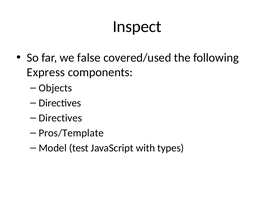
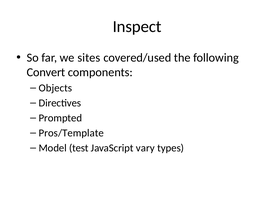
false: false -> sites (89, 57)
Express: Express -> Convert (46, 72)
Directives: Directives -> Prompted (60, 118)
with: with -> vary (145, 148)
